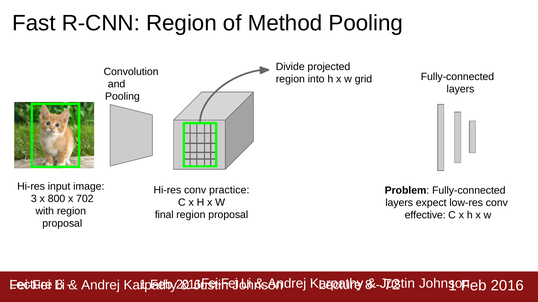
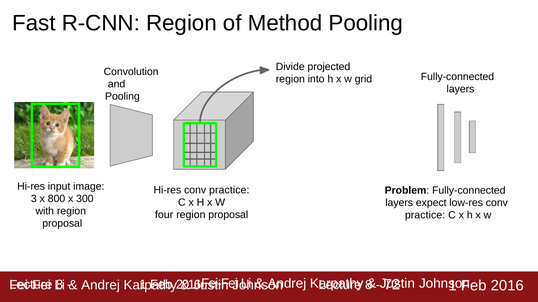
702: 702 -> 300 (85, 199)
final: final -> four (164, 215)
effective: effective -> practice (425, 216)
